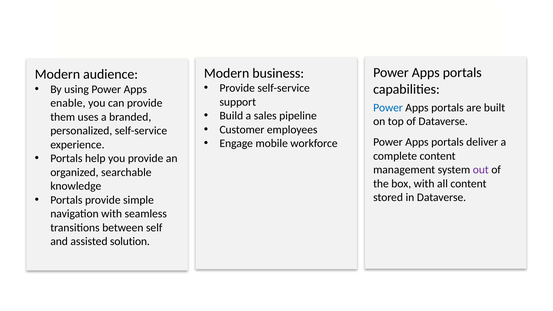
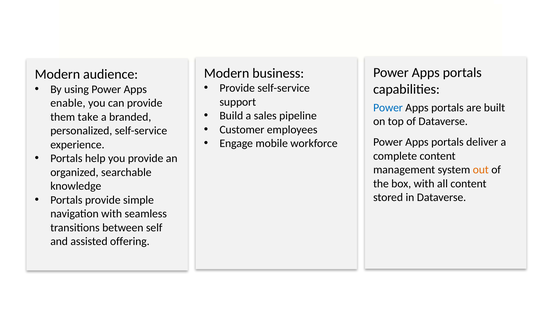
uses: uses -> take (88, 117)
out colour: purple -> orange (481, 170)
solution: solution -> offering (130, 241)
